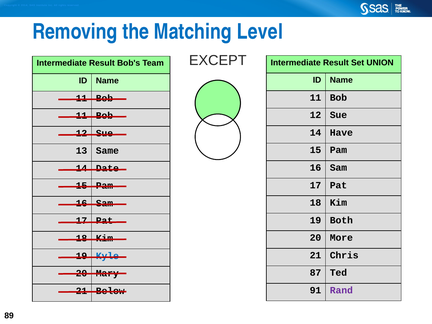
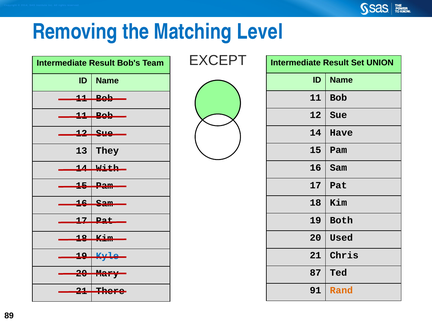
Same: Same -> They (107, 151)
Date: Date -> With (107, 168)
More: More -> Used (341, 238)
Rand colour: purple -> orange (341, 290)
Below: Below -> There (110, 291)
